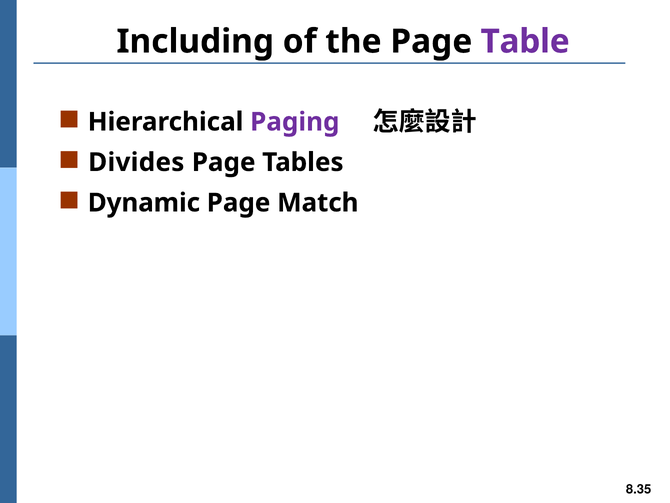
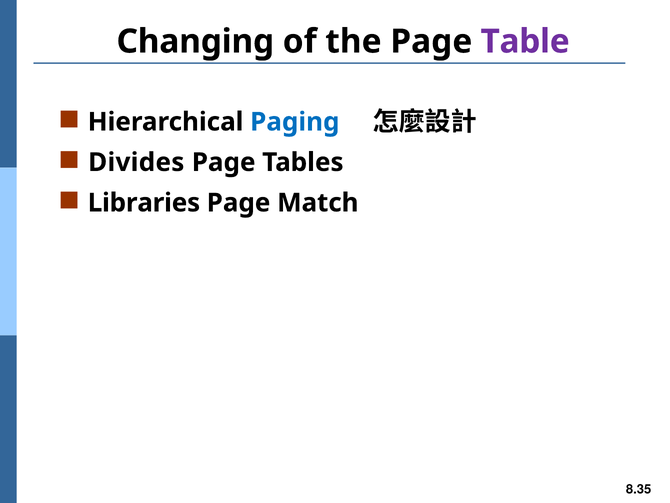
Including: Including -> Changing (195, 41)
Paging colour: purple -> blue (295, 122)
Dynamic: Dynamic -> Libraries (144, 203)
